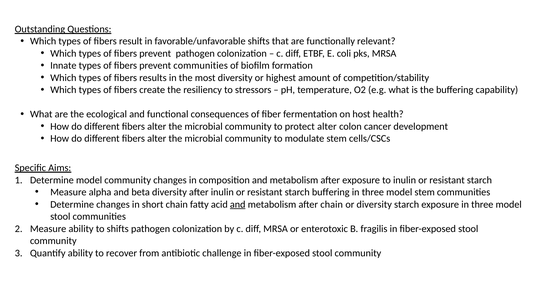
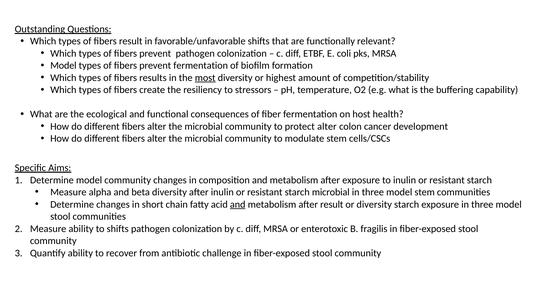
Innate: Innate -> Model (63, 66)
prevent communities: communities -> fermentation (201, 66)
most underline: none -> present (205, 78)
starch buffering: buffering -> microbial (331, 192)
after chain: chain -> result (332, 204)
